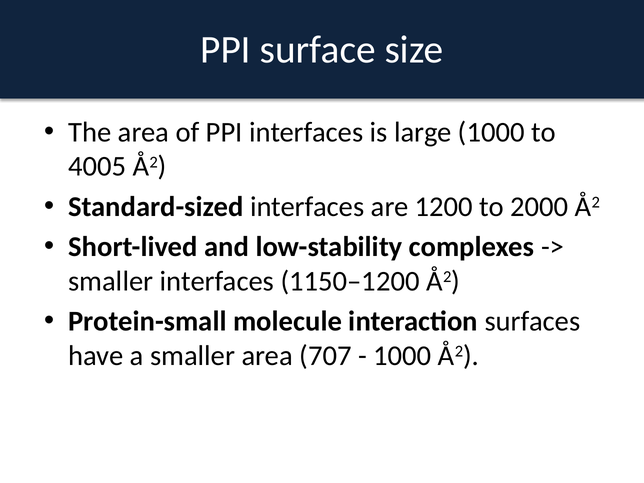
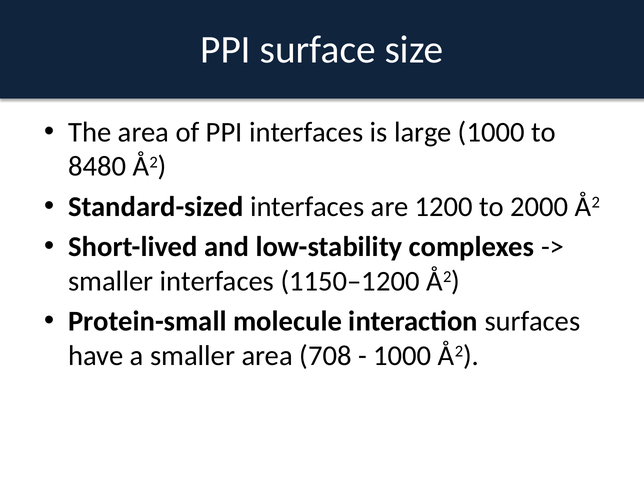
4005: 4005 -> 8480 (97, 167)
707: 707 -> 708 (325, 356)
